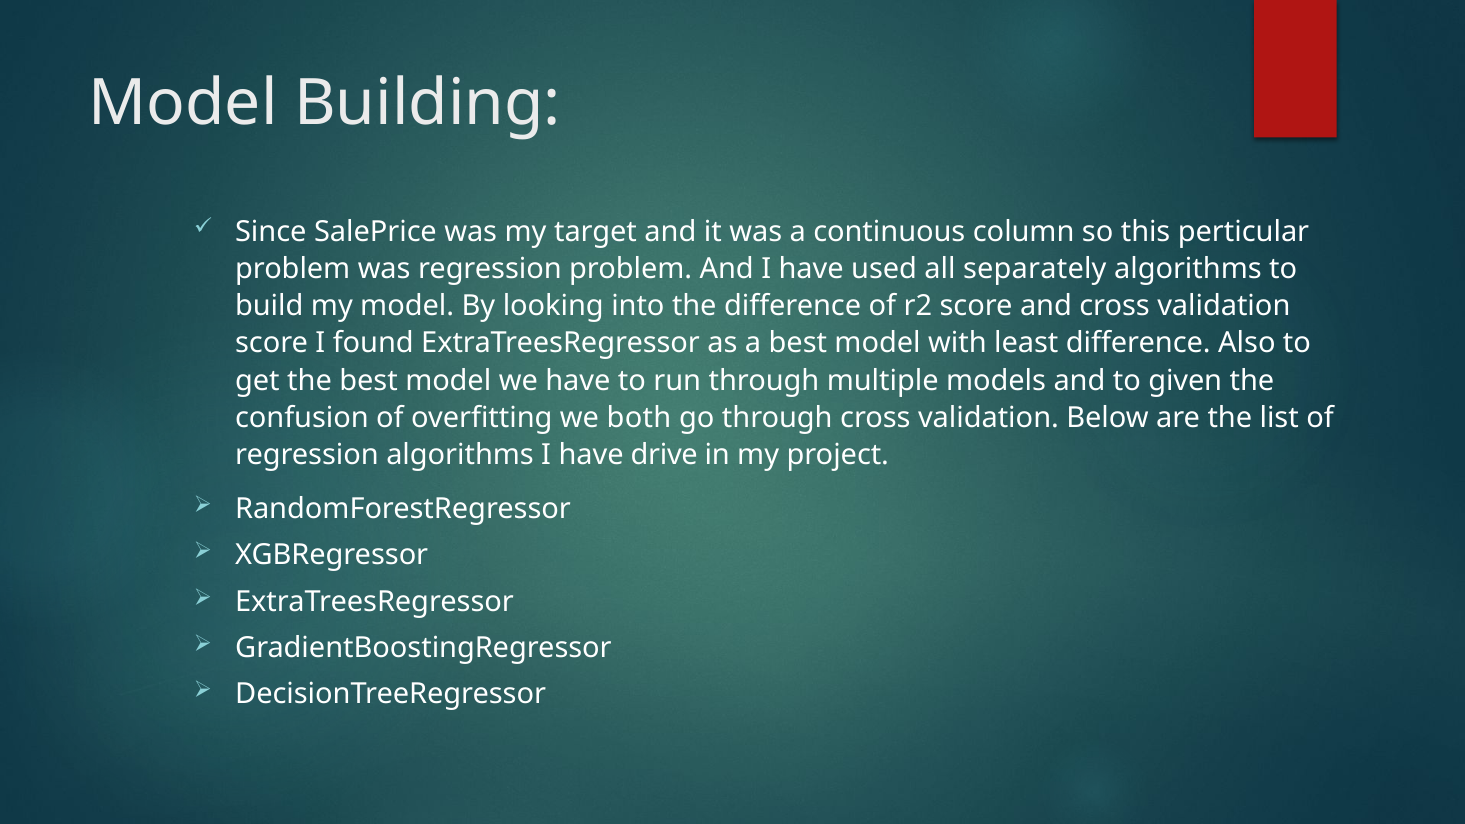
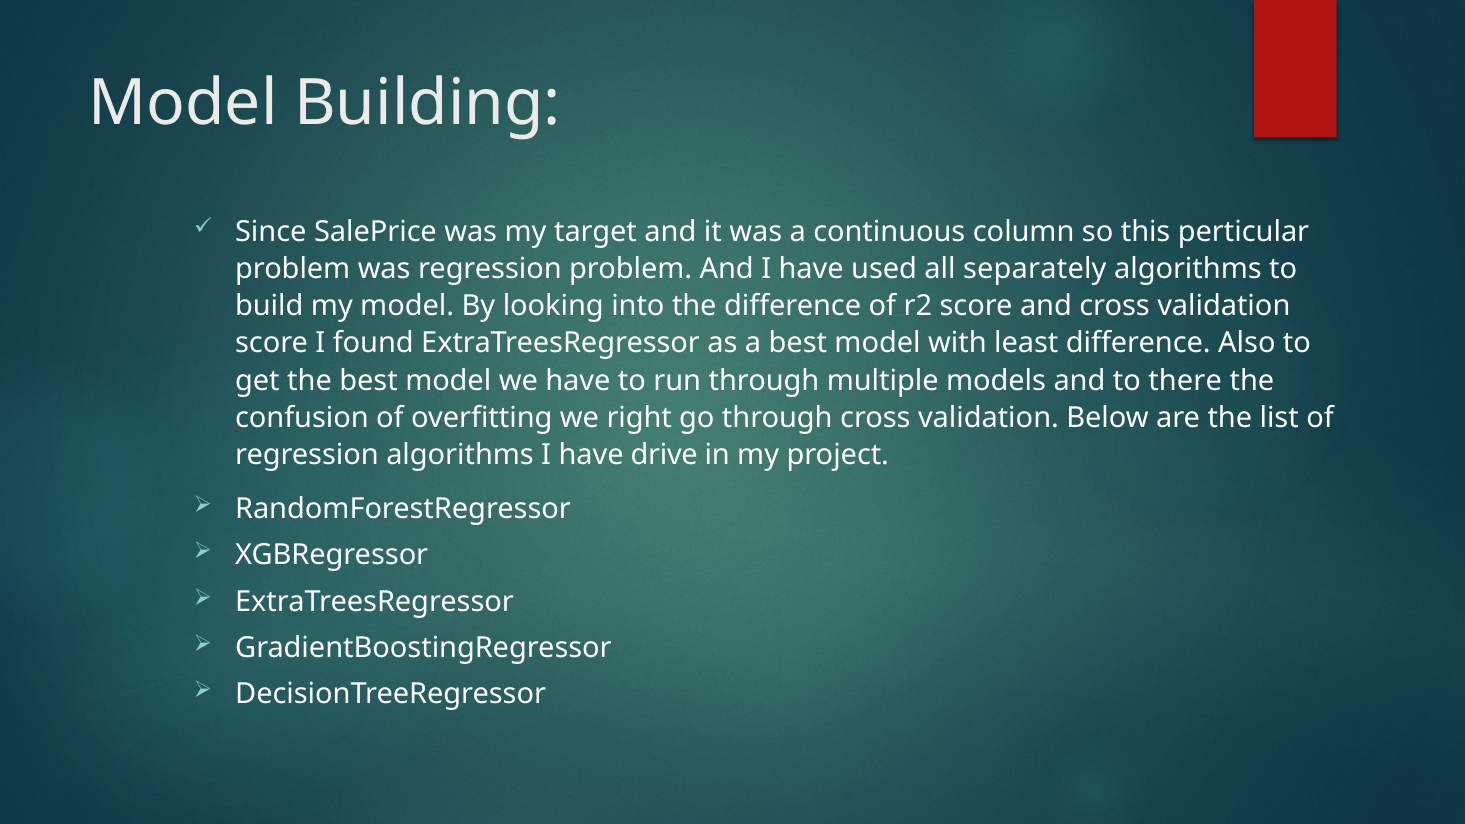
given: given -> there (1185, 381)
both: both -> right (639, 418)
